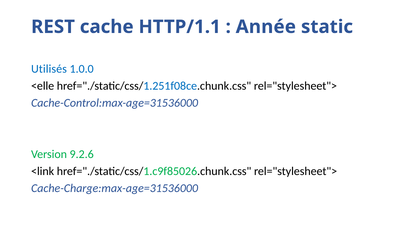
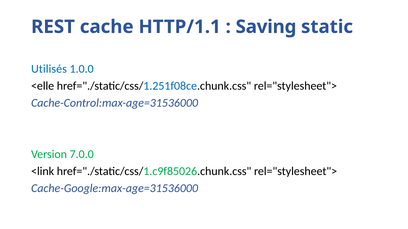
Année: Année -> Saving (266, 27)
9.2.6: 9.2.6 -> 7.0.0 (82, 155)
Cache-Charge:max-age=31536000: Cache-Charge:max-age=31536000 -> Cache-Google:max-age=31536000 (115, 189)
